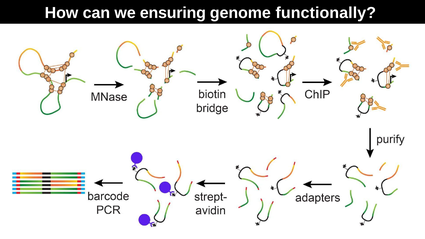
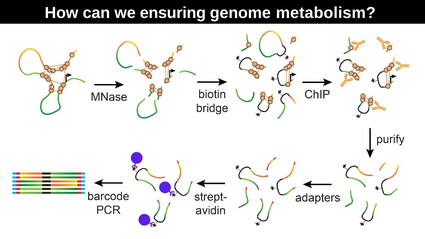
functionally: functionally -> metabolism (326, 13)
